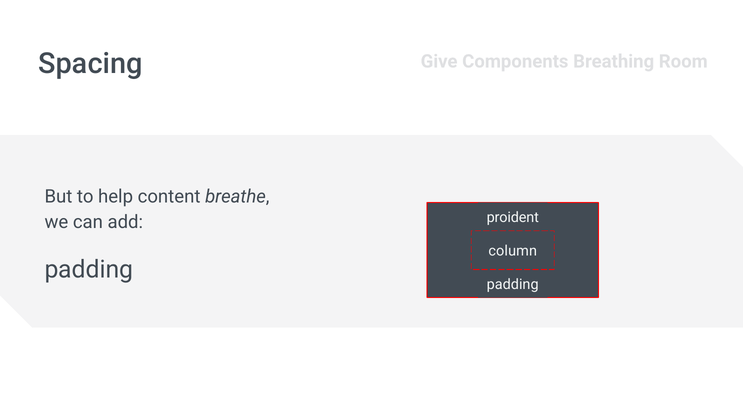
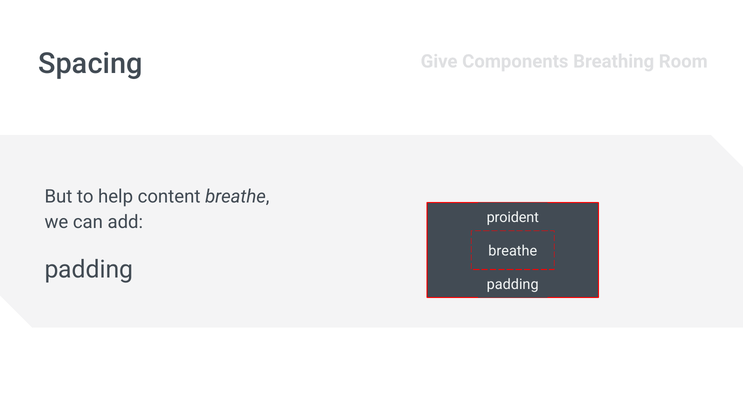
column: column -> breathe (513, 251)
